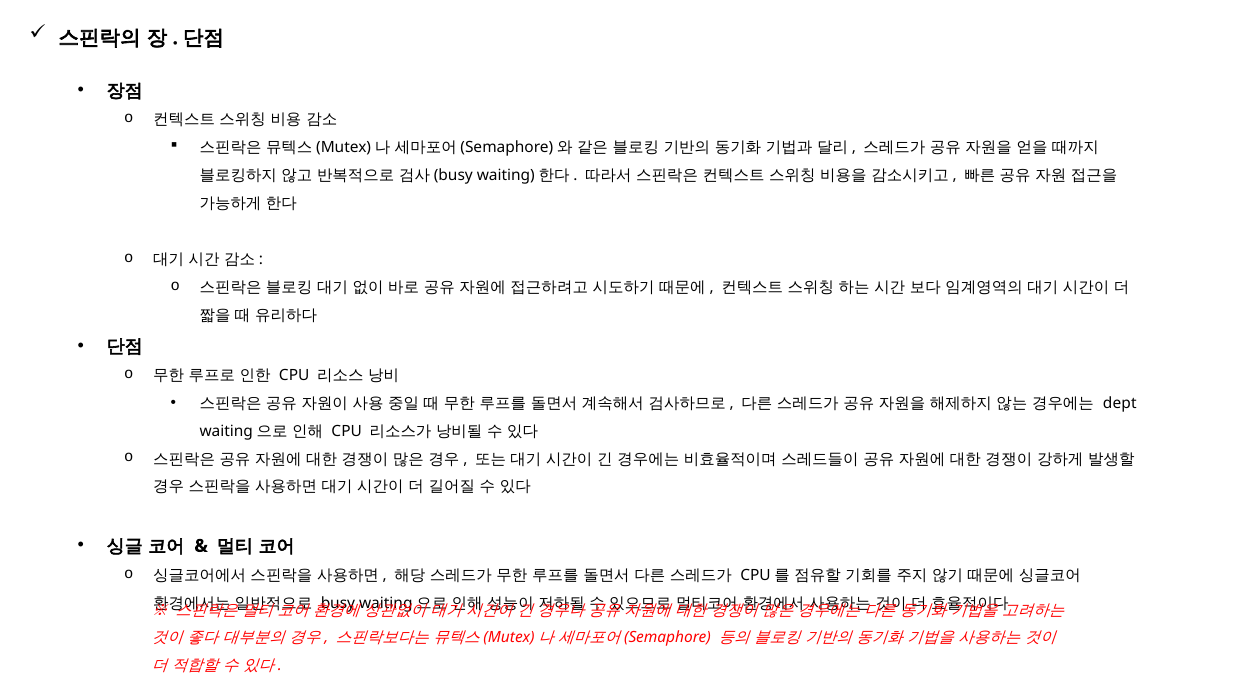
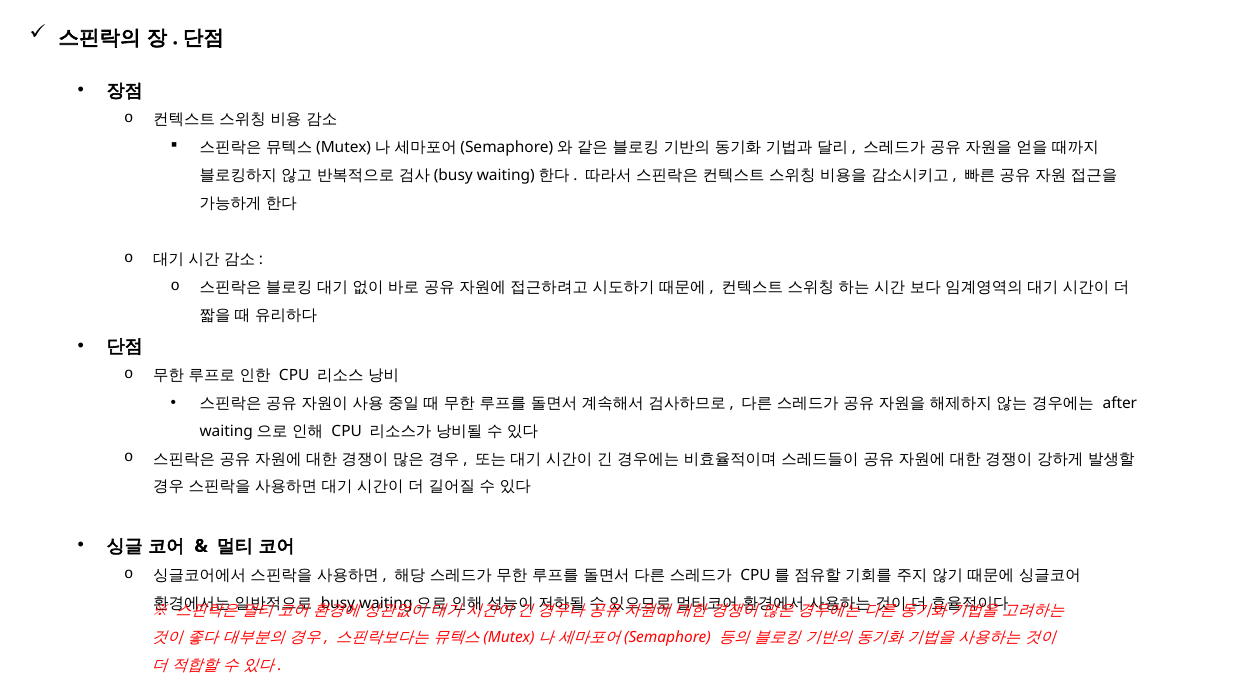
dept: dept -> after (1120, 403)
